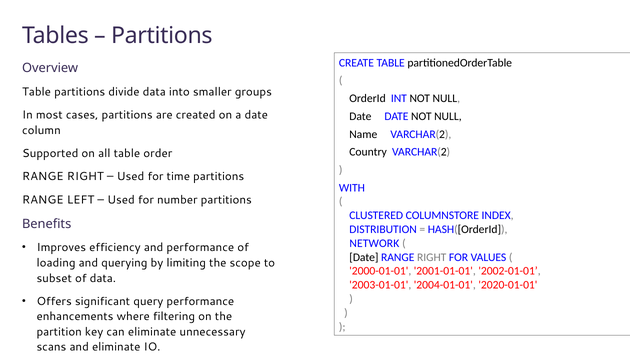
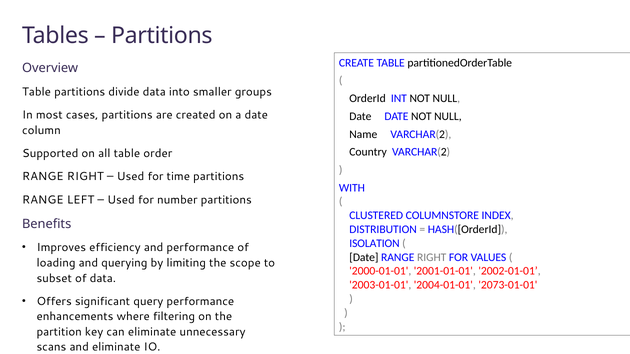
NETWORK: NETWORK -> ISOLATION (374, 244)
2020-01-01: 2020-01-01 -> 2073-01-01 (508, 285)
